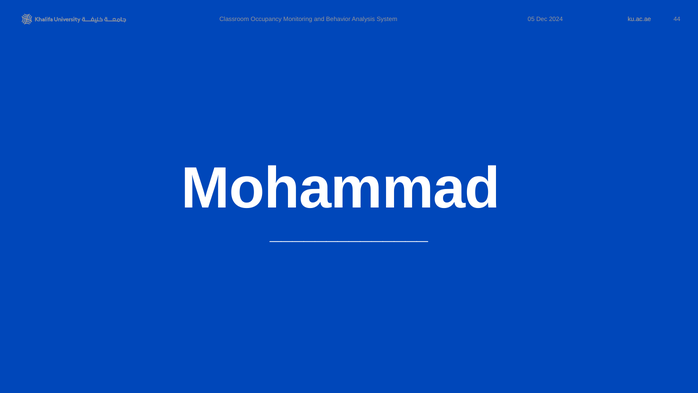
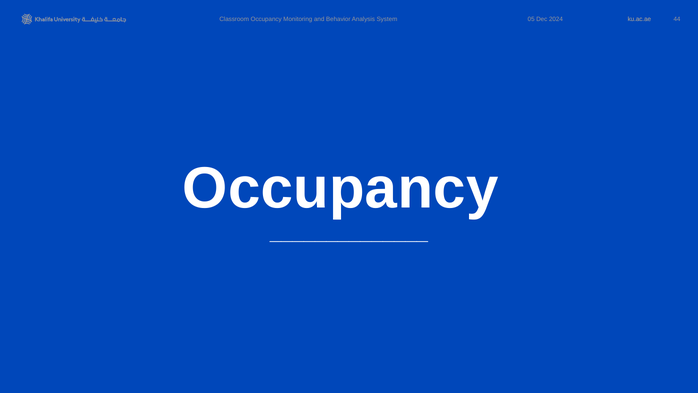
Mohammad: Mohammad -> Occupancy (340, 188)
